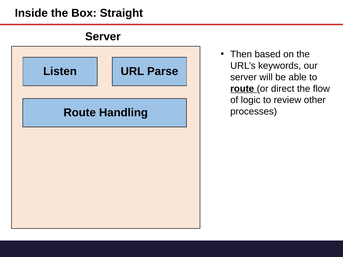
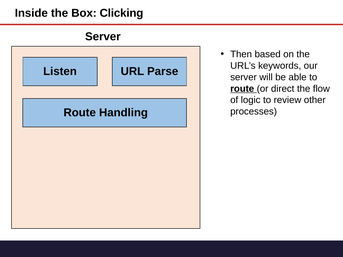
Straight: Straight -> Clicking (121, 13)
